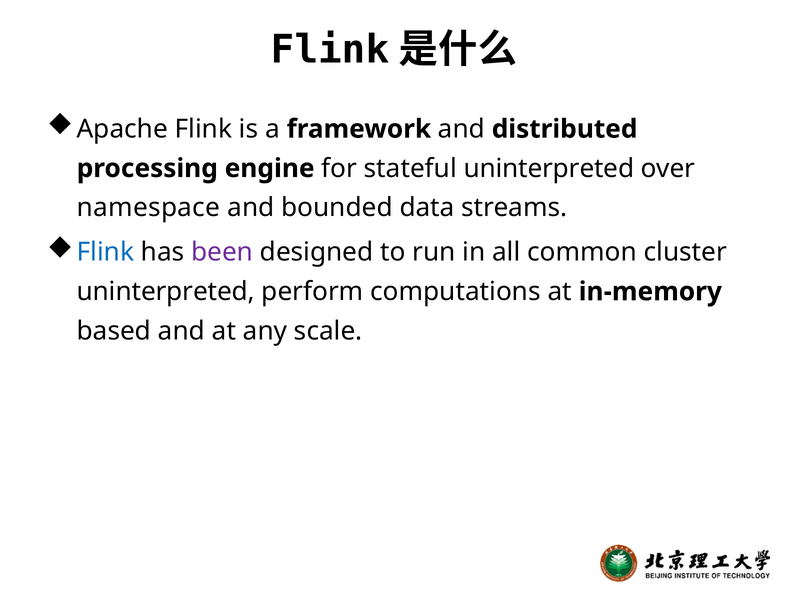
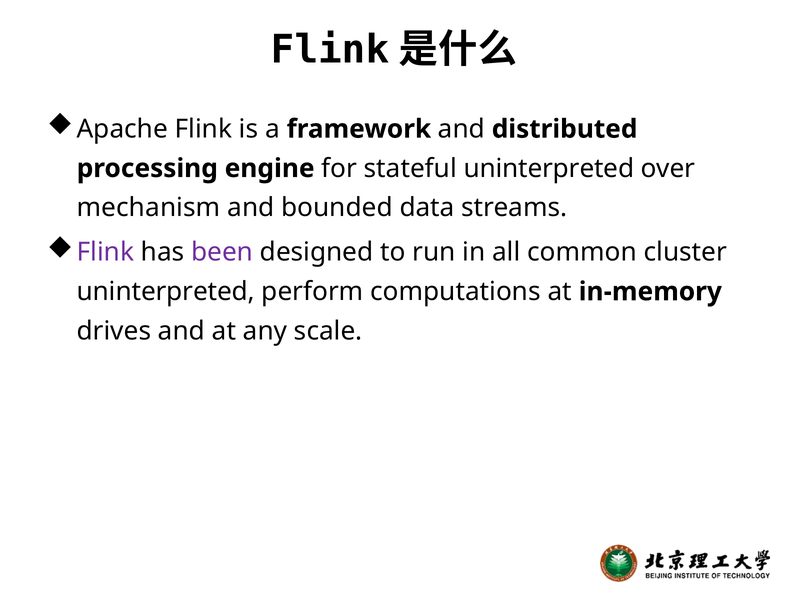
namespace: namespace -> mechanism (149, 208)
Flink colour: blue -> purple (105, 252)
based: based -> drives (114, 331)
